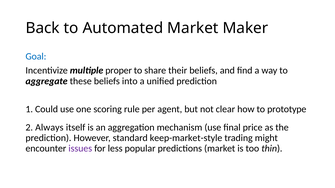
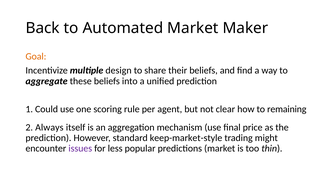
Goal colour: blue -> orange (36, 57)
proper: proper -> design (119, 71)
prototype: prototype -> remaining (287, 109)
